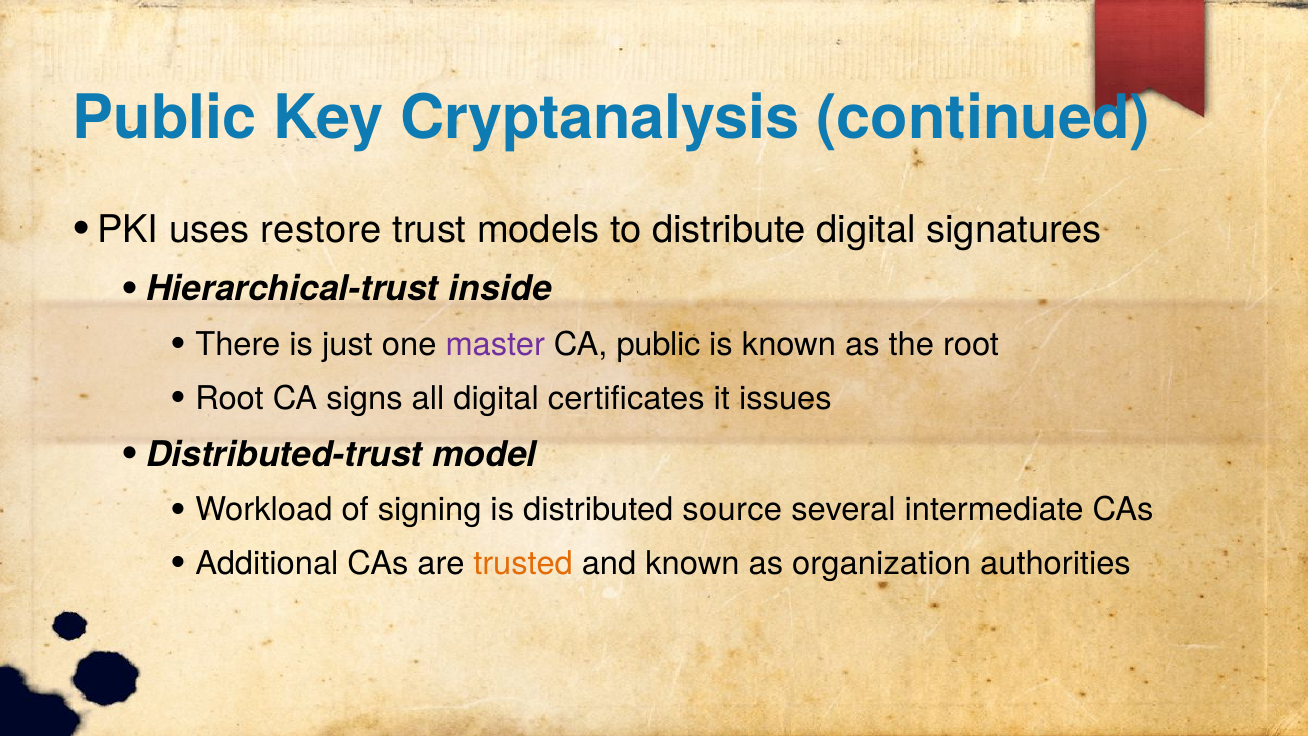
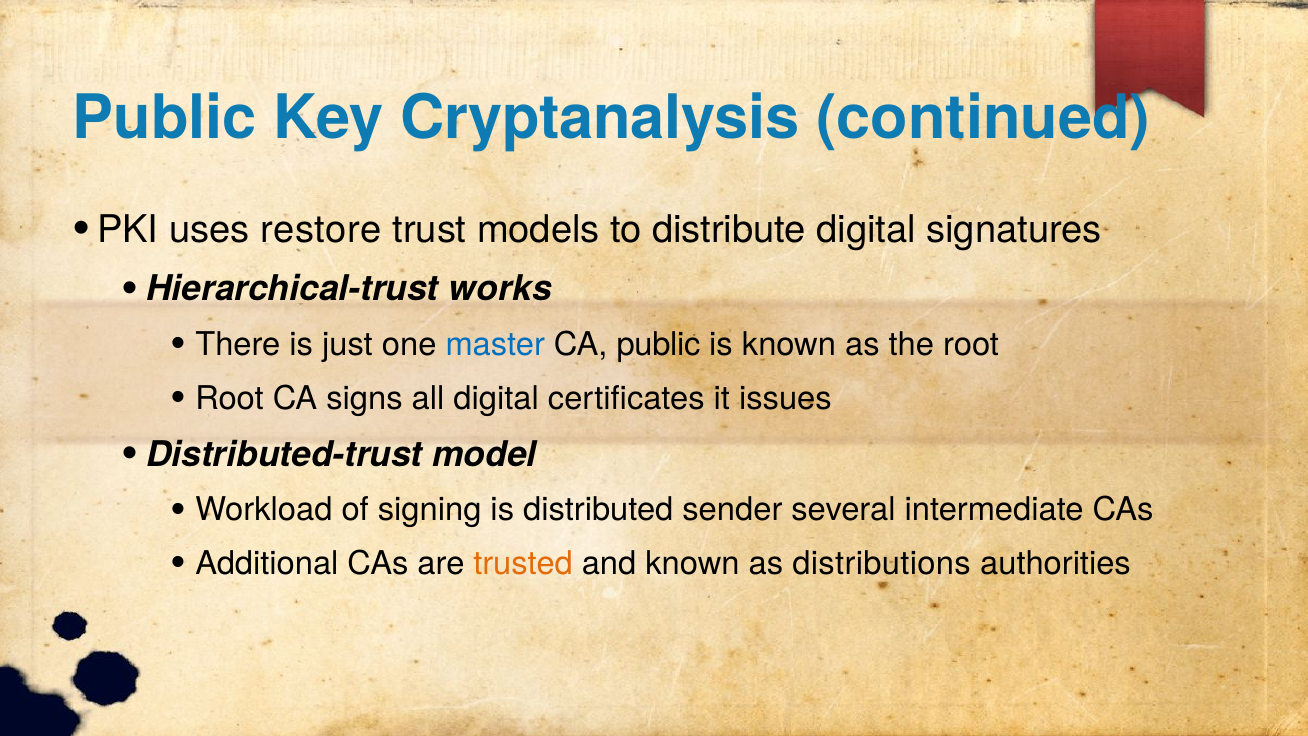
inside: inside -> works (500, 289)
master colour: purple -> blue (495, 344)
source: source -> sender (732, 510)
organization: organization -> distributions (882, 564)
